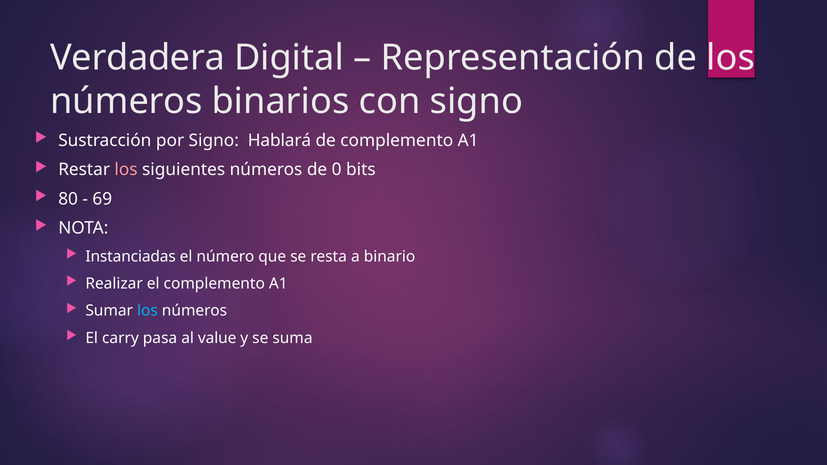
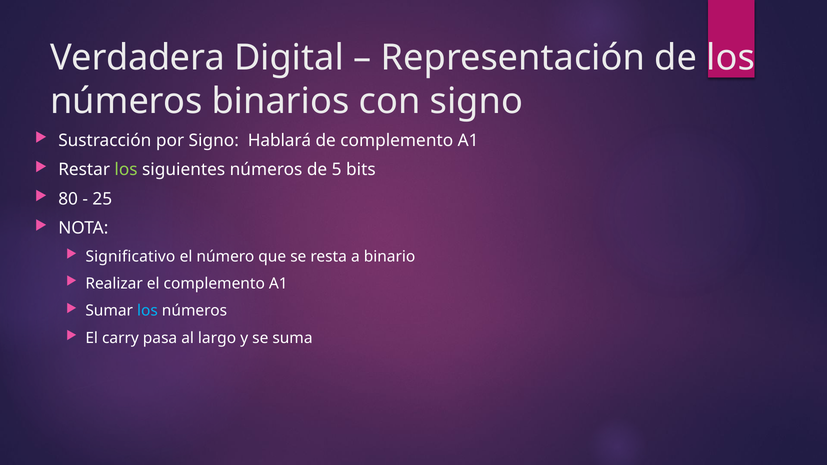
los colour: pink -> light green (126, 170)
0: 0 -> 5 (337, 170)
69: 69 -> 25 (102, 199)
Instanciadas: Instanciadas -> Significativo (130, 257)
value: value -> largo (217, 338)
